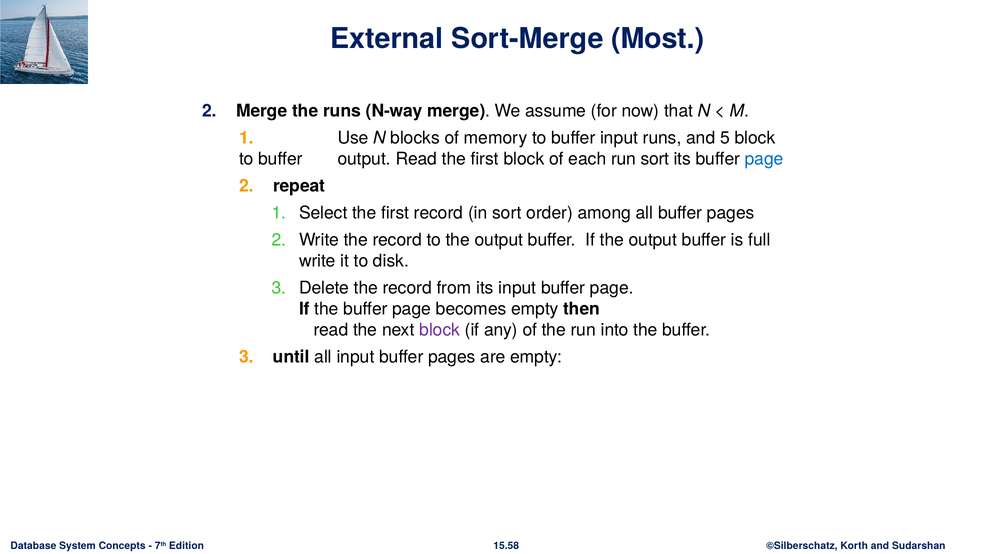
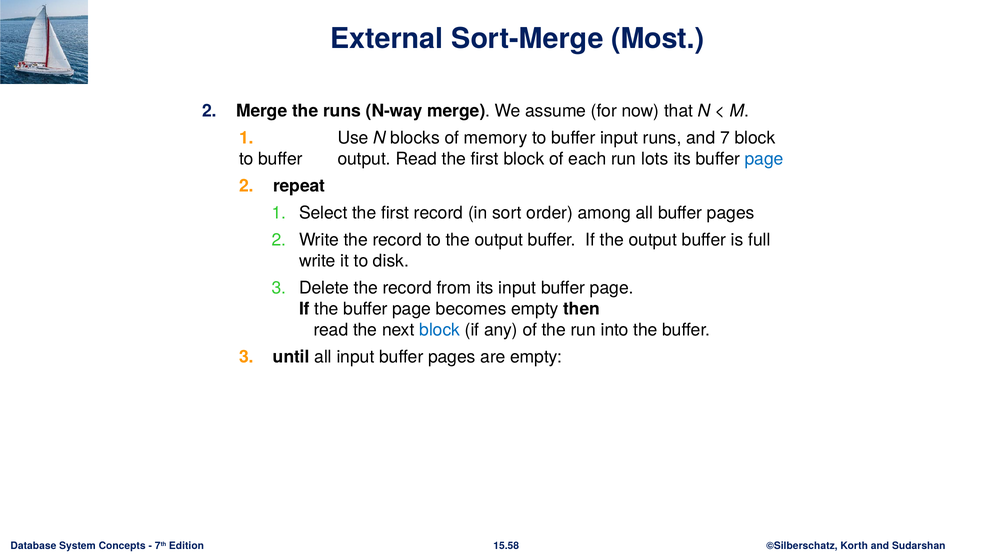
5: 5 -> 7 (725, 138)
run sort: sort -> lots (655, 159)
block colour: purple -> blue (440, 330)
